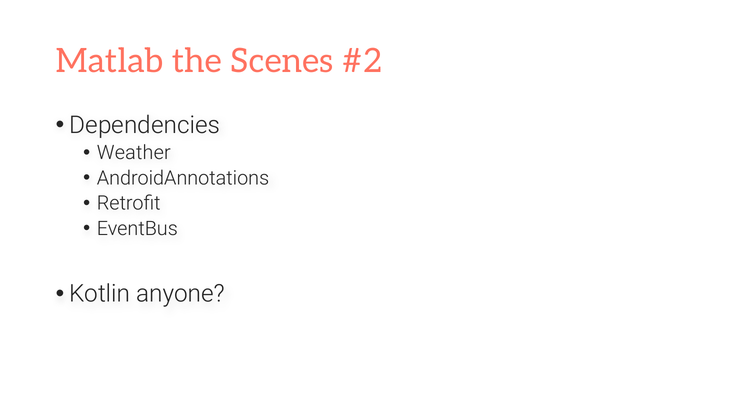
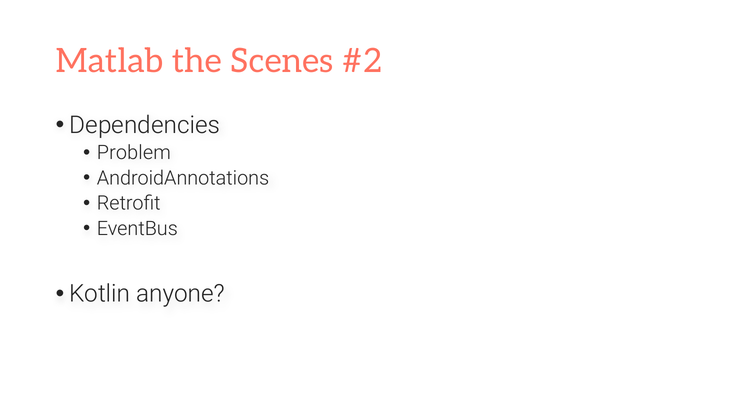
Weather: Weather -> Problem (134, 153)
